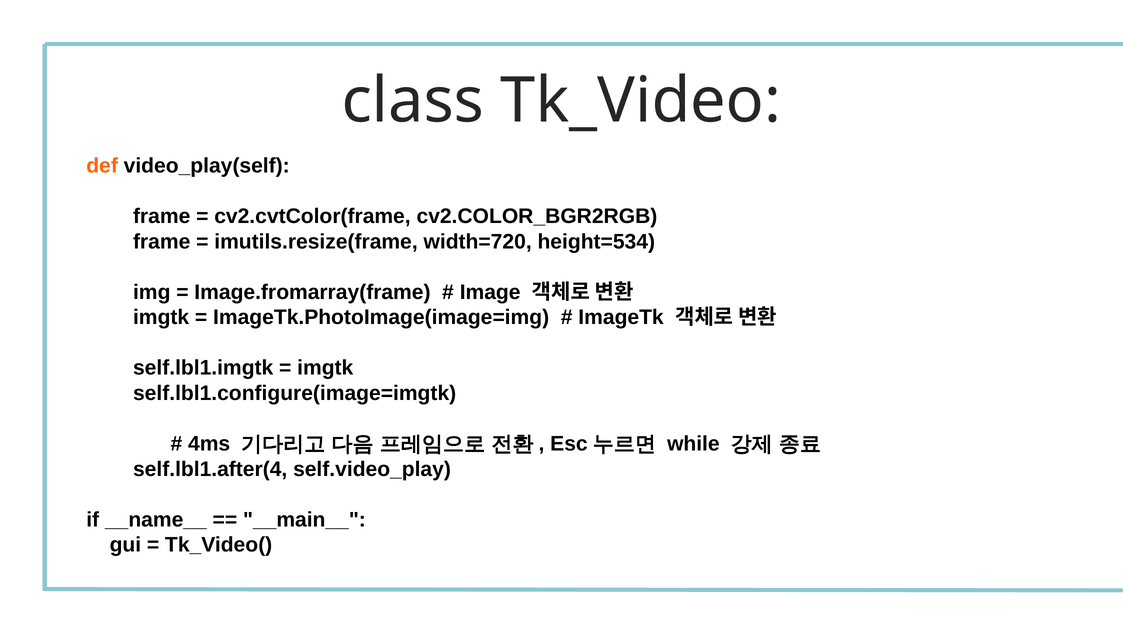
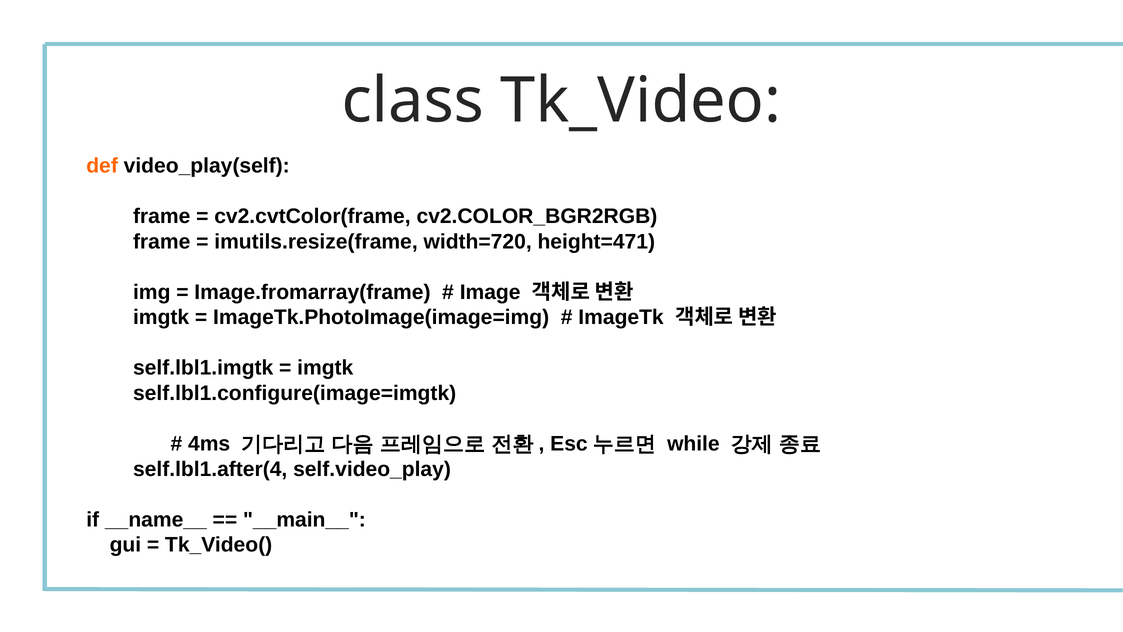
height=534: height=534 -> height=471 (596, 241)
